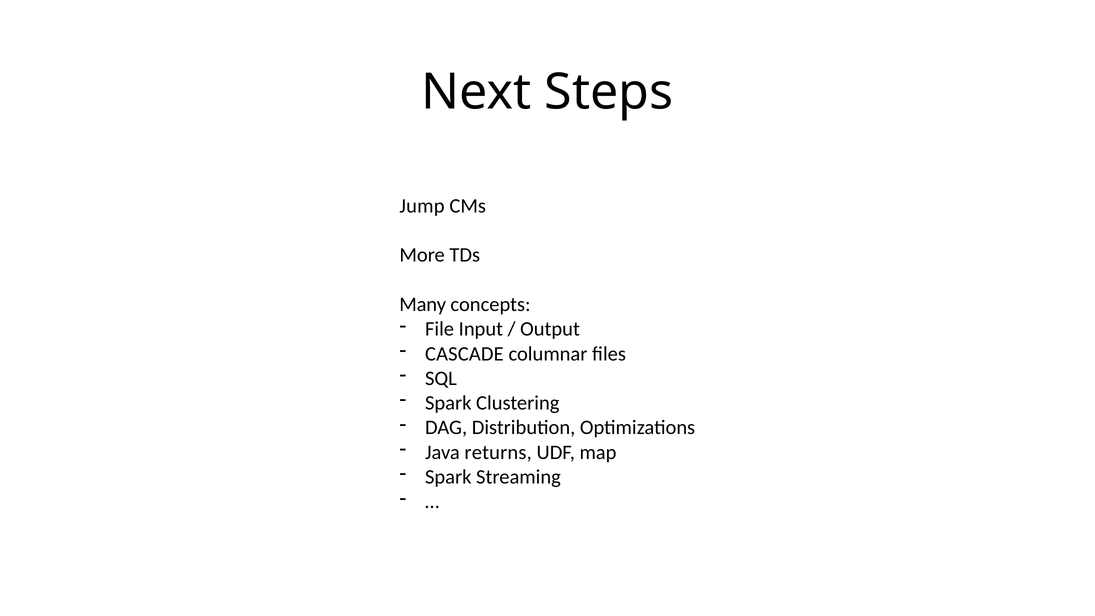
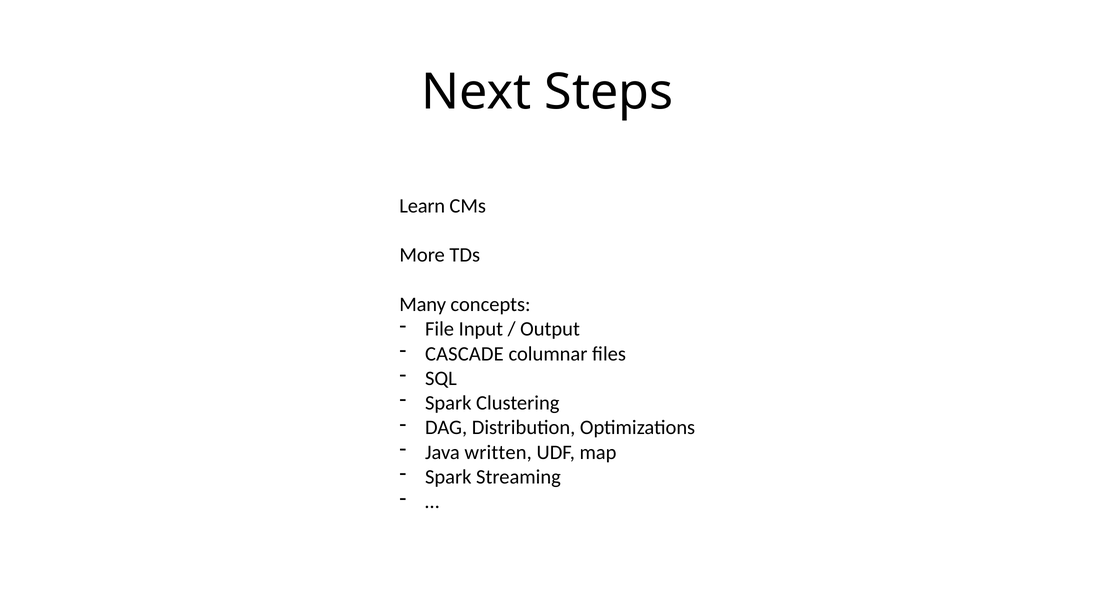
Jump: Jump -> Learn (422, 206)
returns: returns -> written (498, 452)
